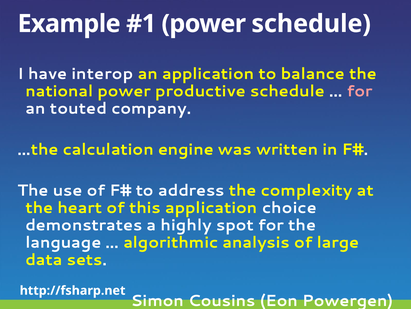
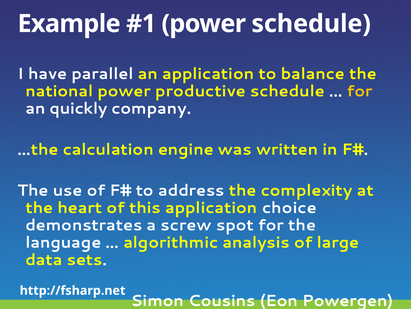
interop: interop -> parallel (102, 74)
for colour: pink -> yellow (360, 91)
touted: touted -> quickly (79, 108)
highly: highly -> screw (186, 225)
